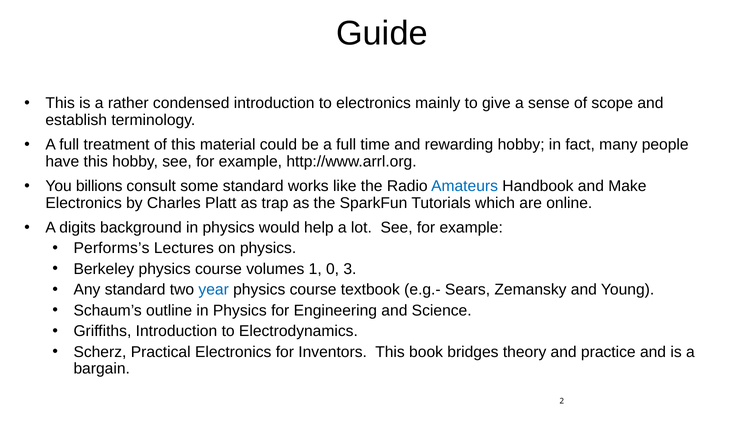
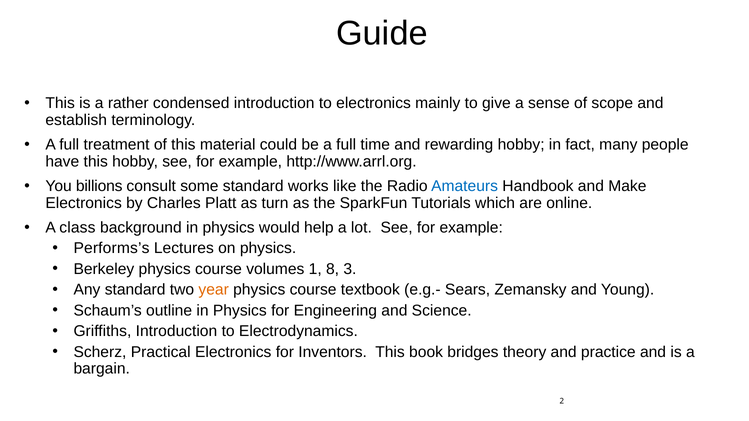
trap: trap -> turn (275, 203)
digits: digits -> class (77, 228)
0: 0 -> 8 (333, 269)
year colour: blue -> orange (214, 290)
